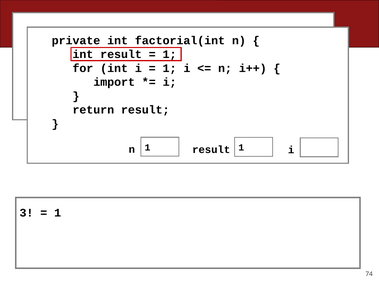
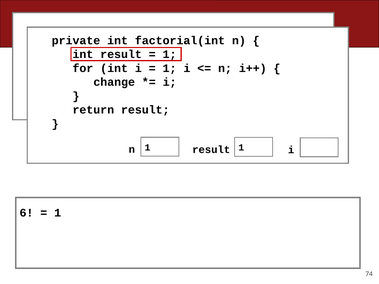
import: import -> change (114, 82)
3: 3 -> 6 (26, 213)
